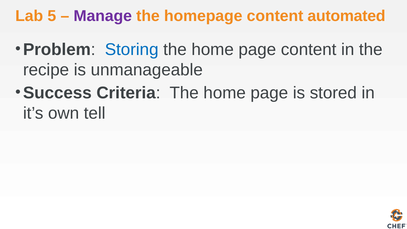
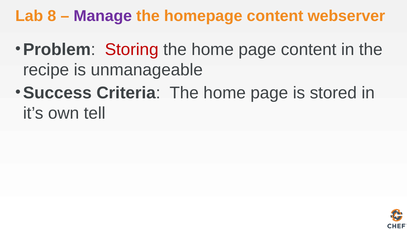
5: 5 -> 8 (52, 16)
automated: automated -> webserver (346, 16)
Storing colour: blue -> red (132, 50)
